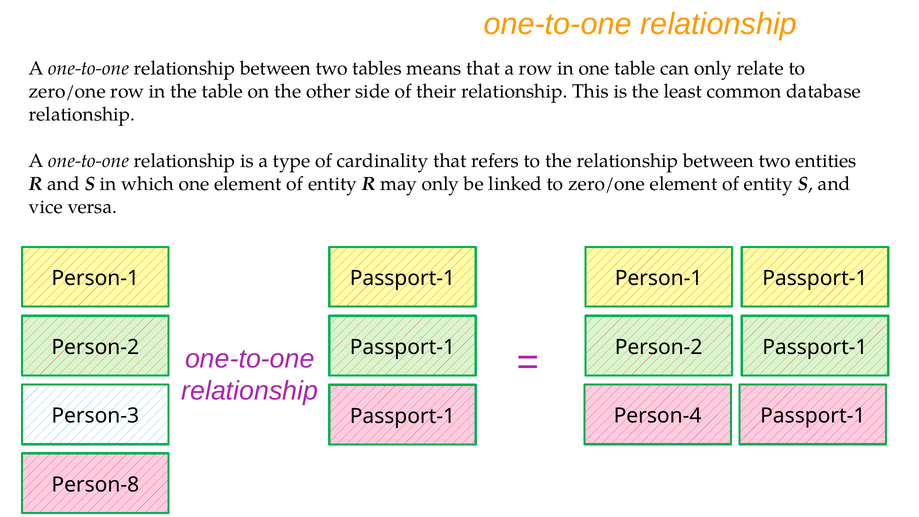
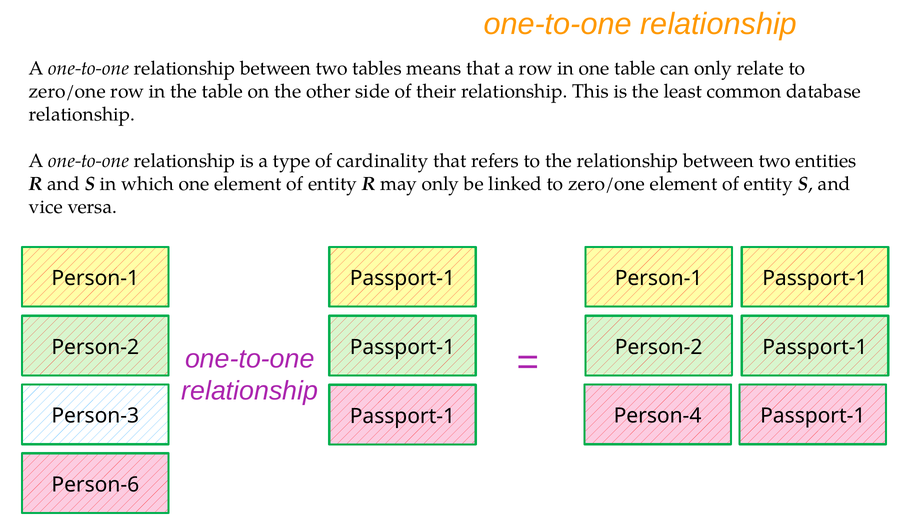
Person-8: Person-8 -> Person-6 (95, 485)
